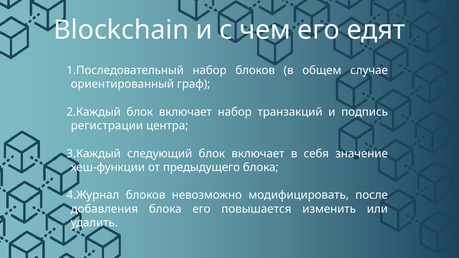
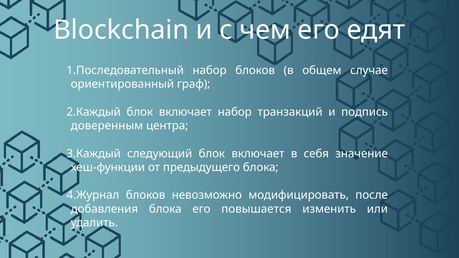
регистрации: регистрации -> доверенным (107, 126)
